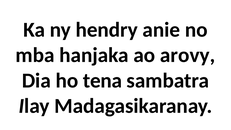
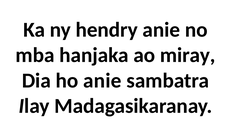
arovy: arovy -> miray (188, 55)
ho tena: tena -> anie (102, 81)
